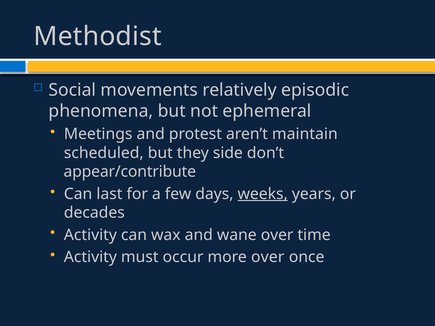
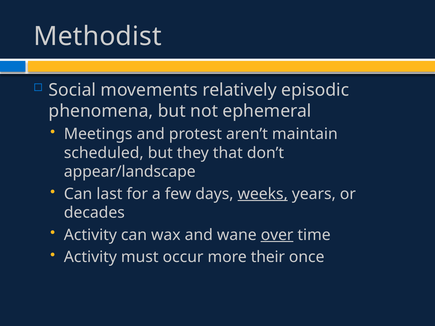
side: side -> that (228, 153)
appear/contribute: appear/contribute -> appear/landscape (130, 172)
over underline: none -> present (277, 235)
more over: over -> their (268, 257)
